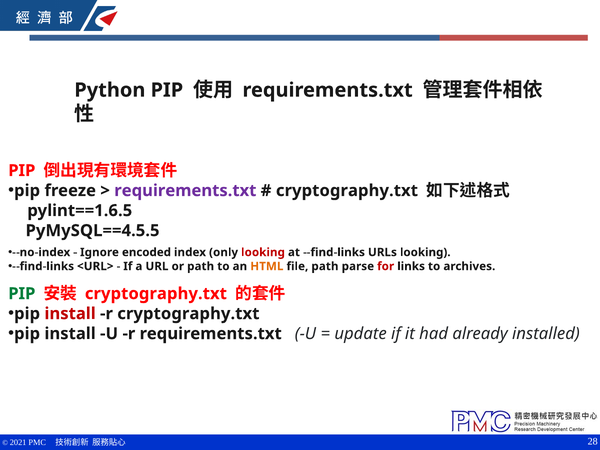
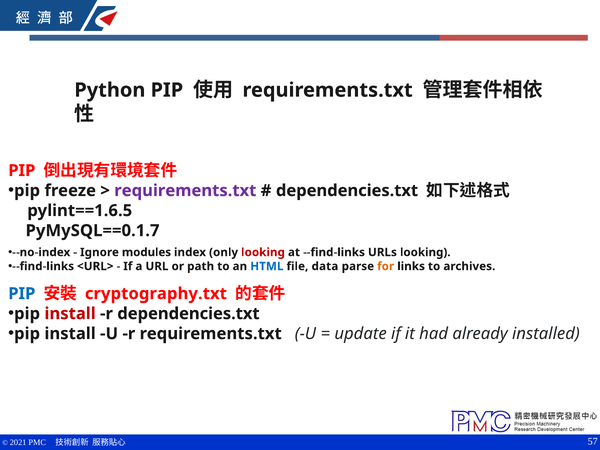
cryptography.txt: cryptography.txt -> dependencies.txt (347, 191)
PyMySQL==4.5.5: PyMySQL==4.5.5 -> PyMySQL==0.1.7 (93, 231)
encoded: encoded -> modules (146, 252)
HTML colour: orange -> blue (267, 266)
file path: path -> data (325, 266)
for colour: red -> orange (386, 266)
PIP colour: green -> blue (22, 294)
r cryptography.txt: cryptography.txt -> dependencies.txt (188, 314)
28: 28 -> 57 (593, 442)
